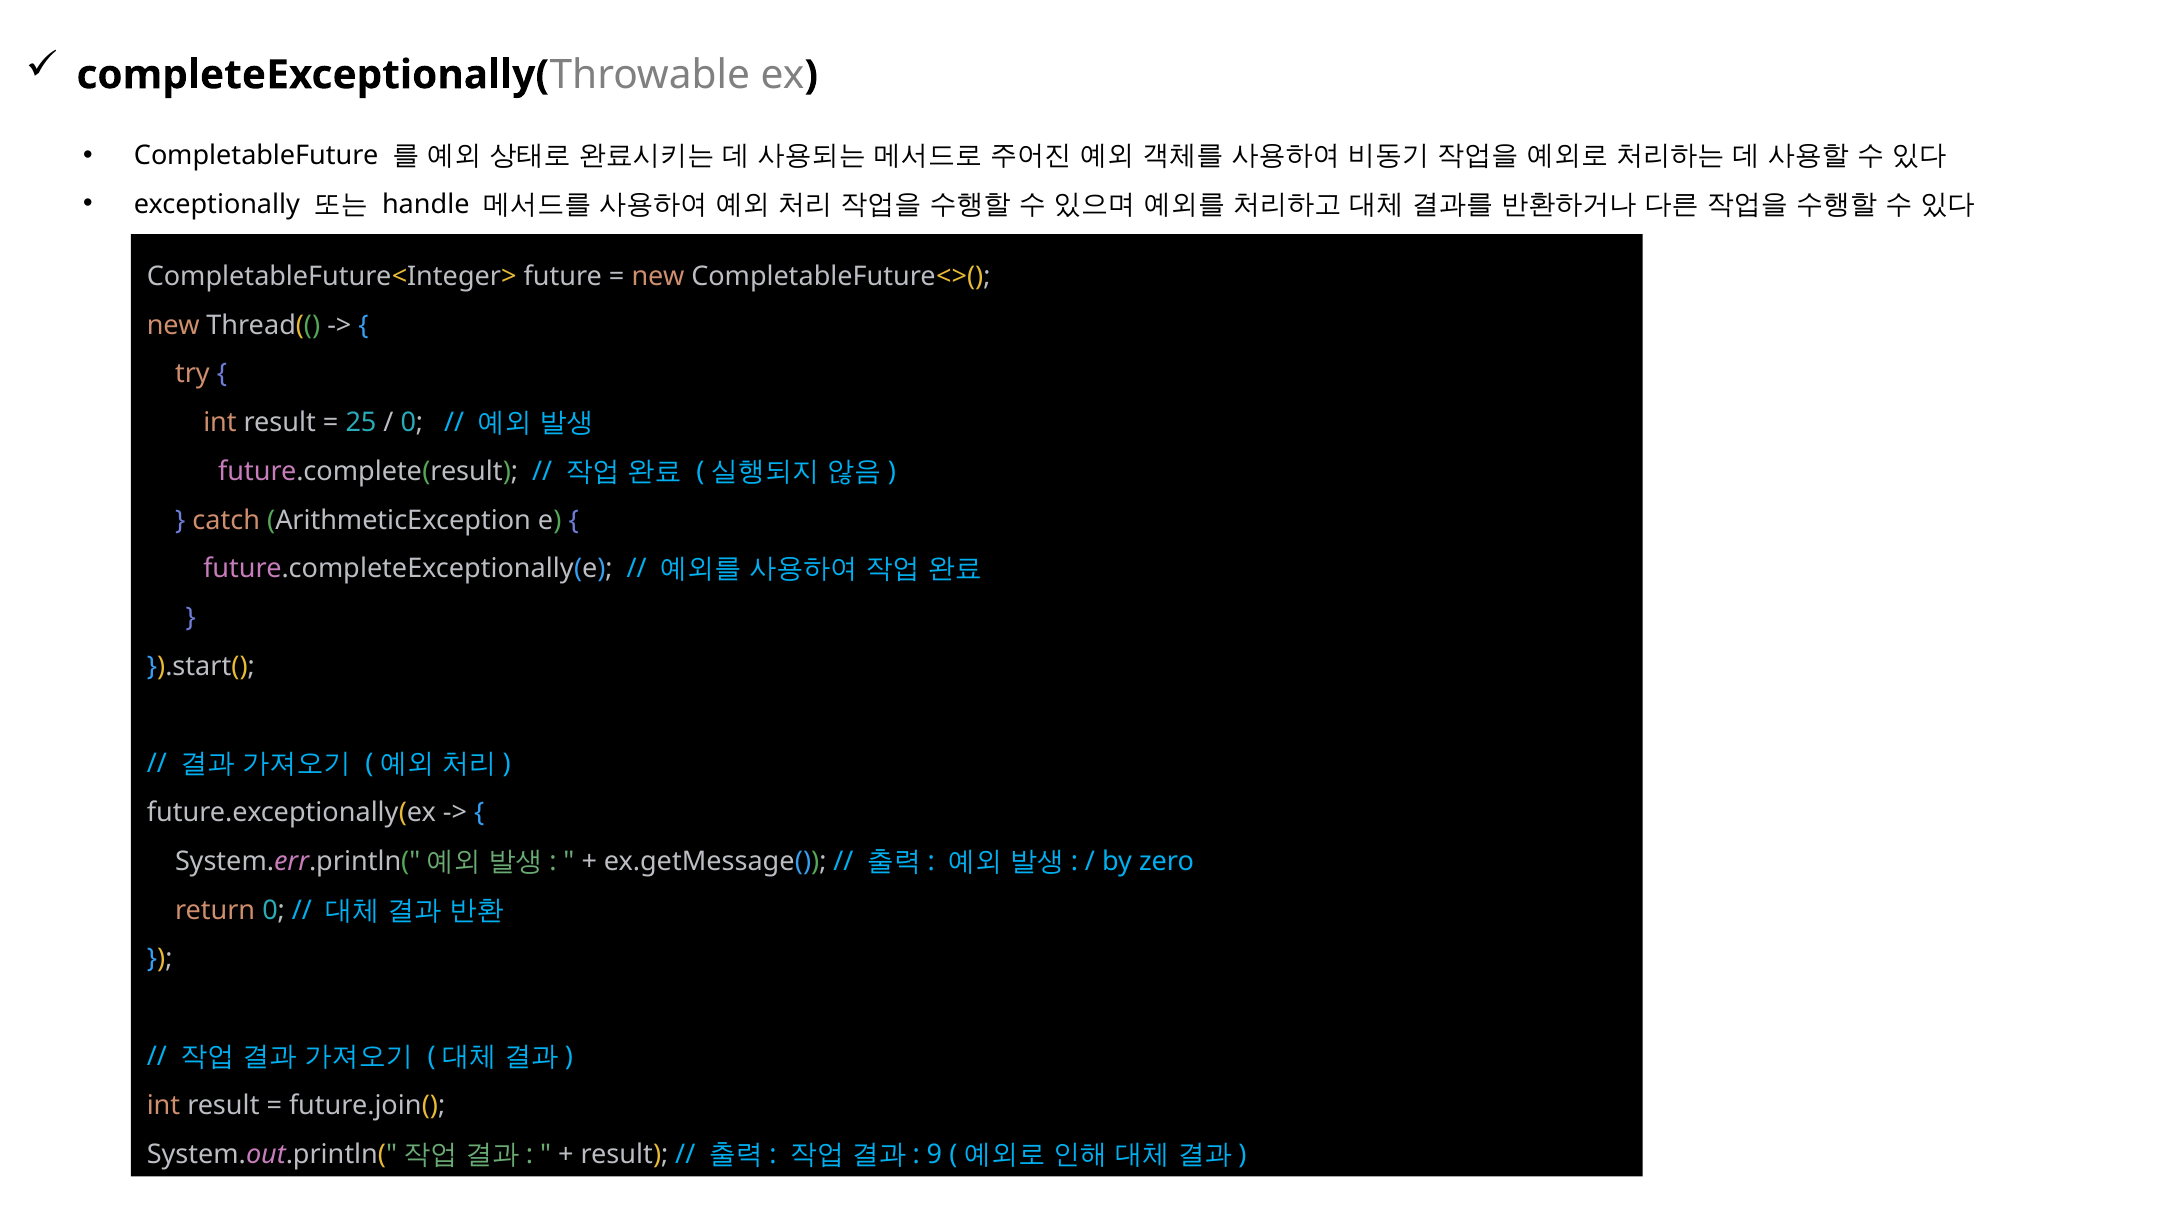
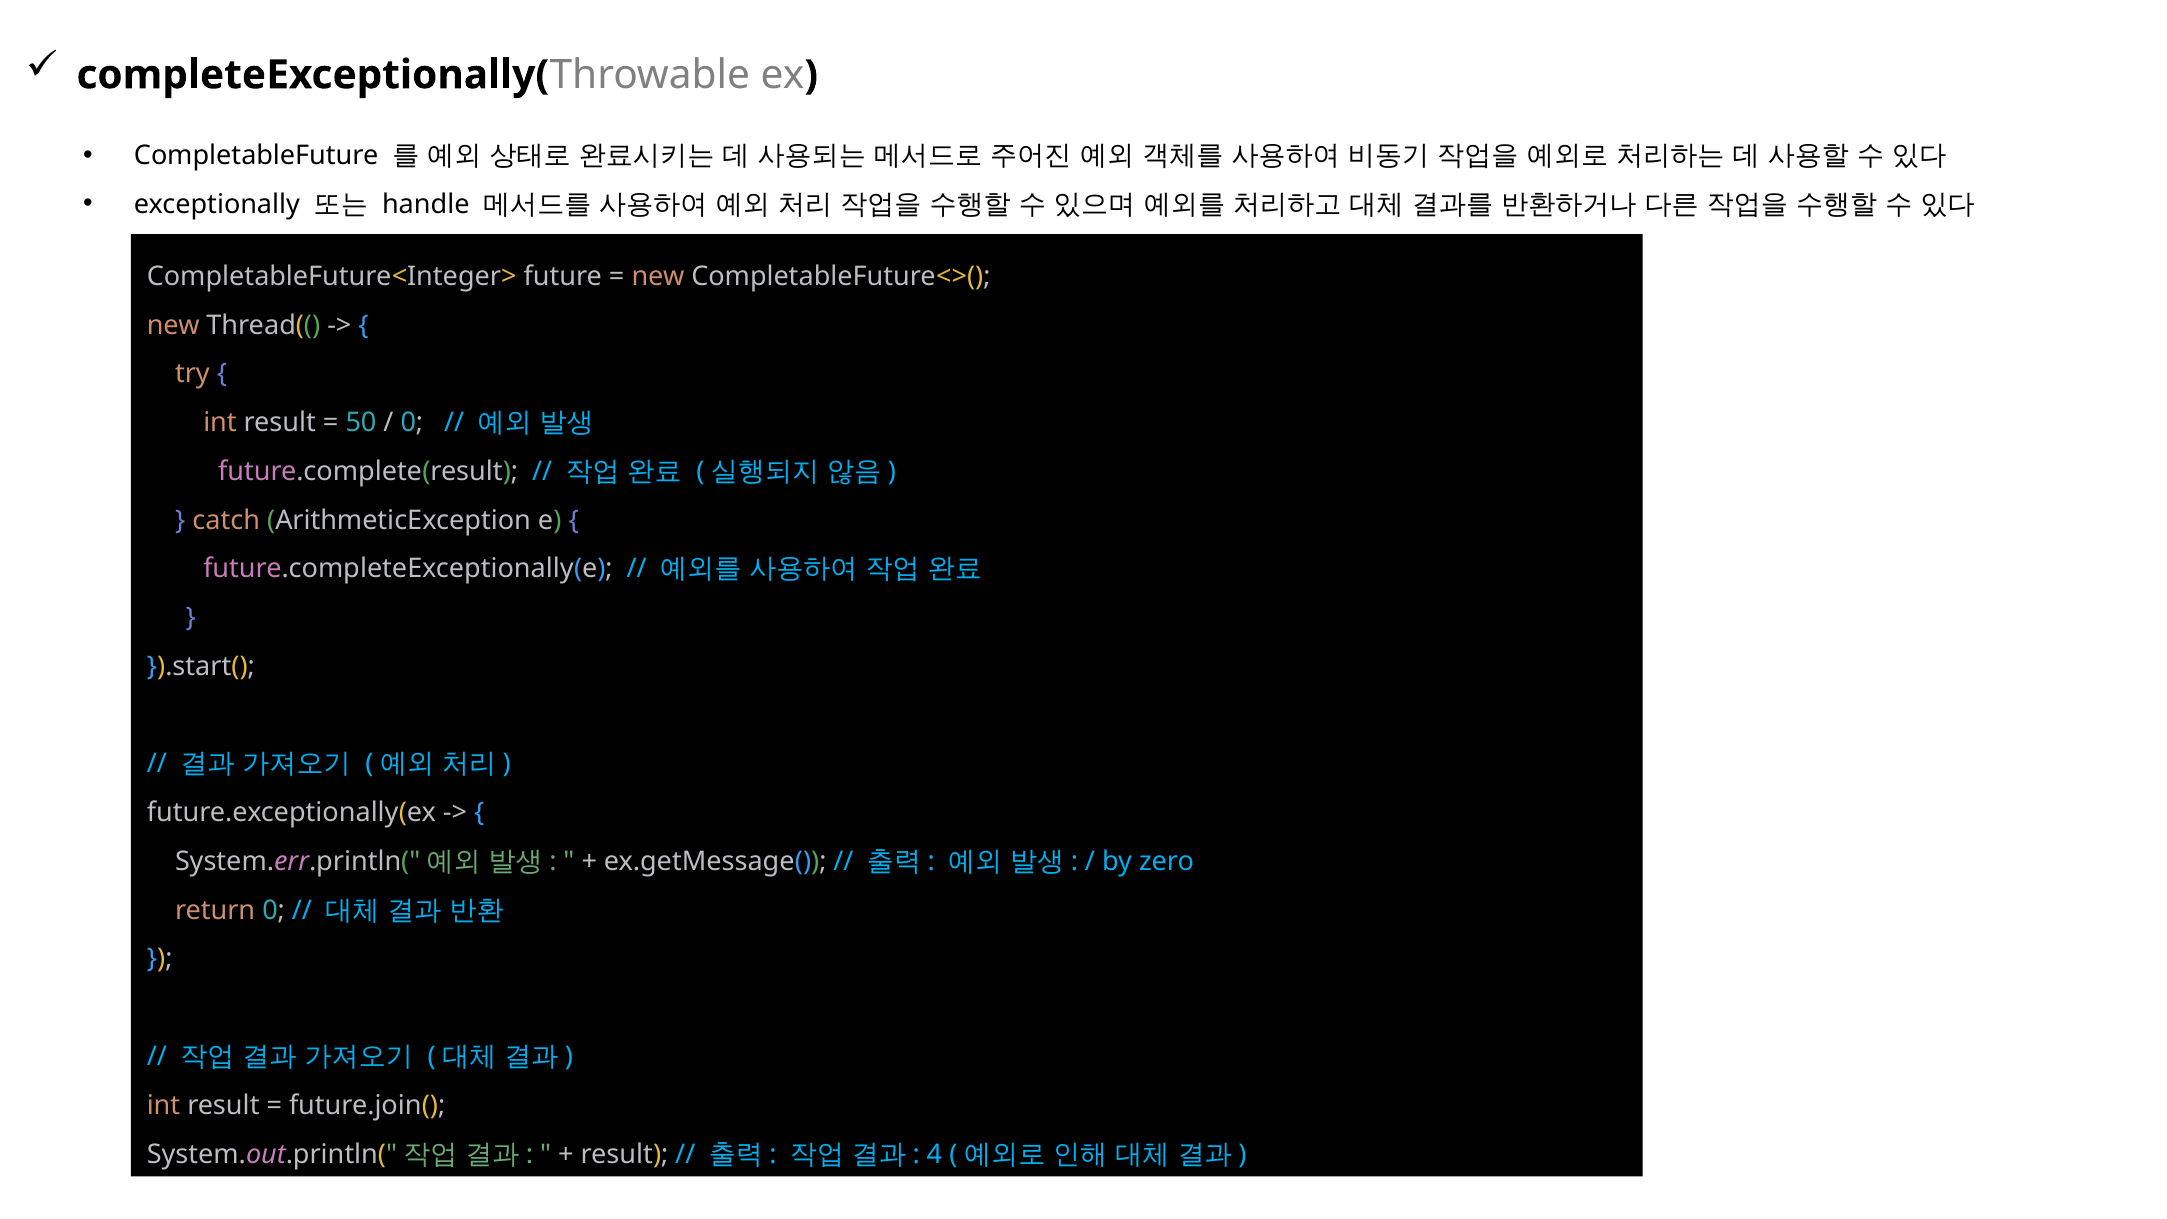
25: 25 -> 50 (361, 423)
9: 9 -> 4 (934, 1154)
